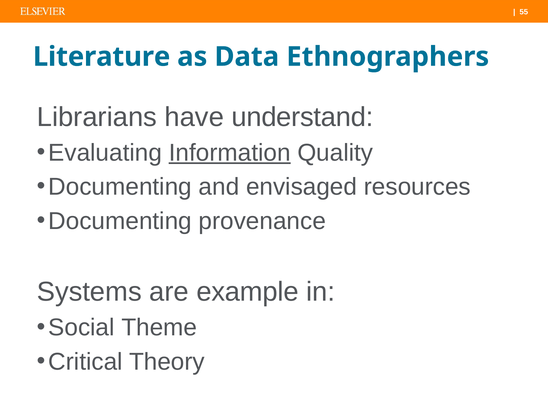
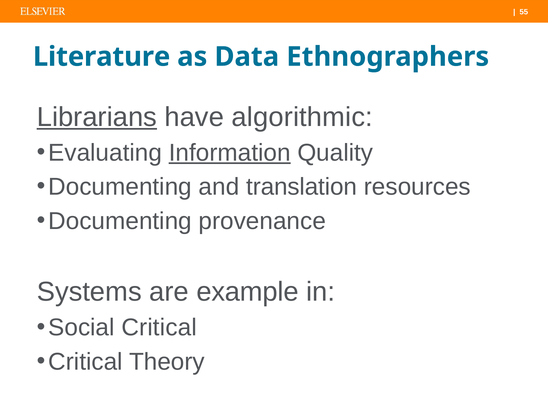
Librarians underline: none -> present (97, 117)
understand: understand -> algorithmic (302, 117)
envisaged: envisaged -> translation (302, 187)
Social Theme: Theme -> Critical (159, 328)
